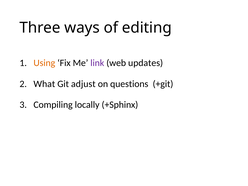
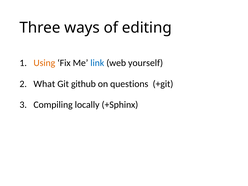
link colour: purple -> blue (97, 63)
updates: updates -> yourself (146, 63)
adjust: adjust -> github (83, 84)
